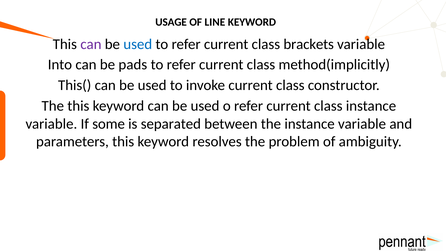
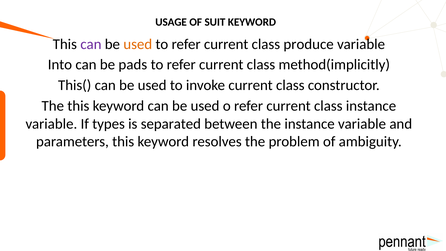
LINE: LINE -> SUIT (215, 22)
used colour: blue -> orange (138, 44)
brackets: brackets -> produce (309, 44)
some: some -> types (109, 124)
